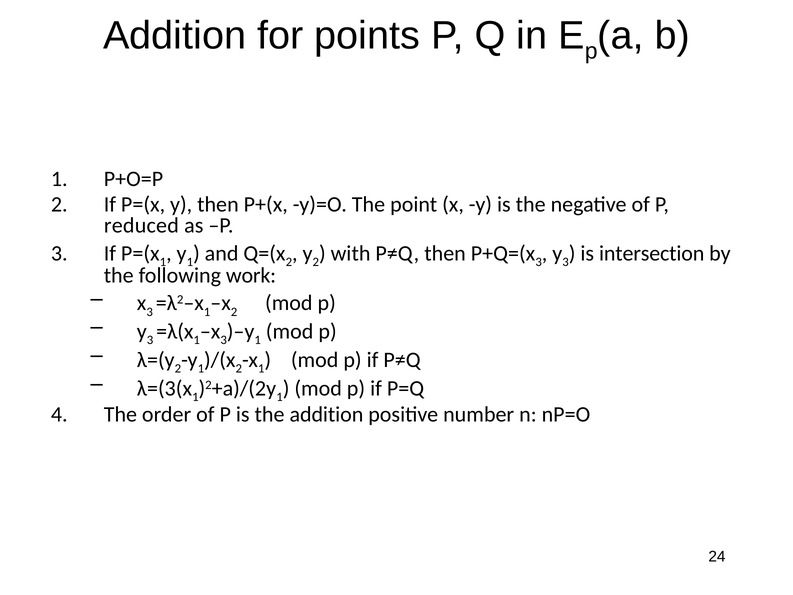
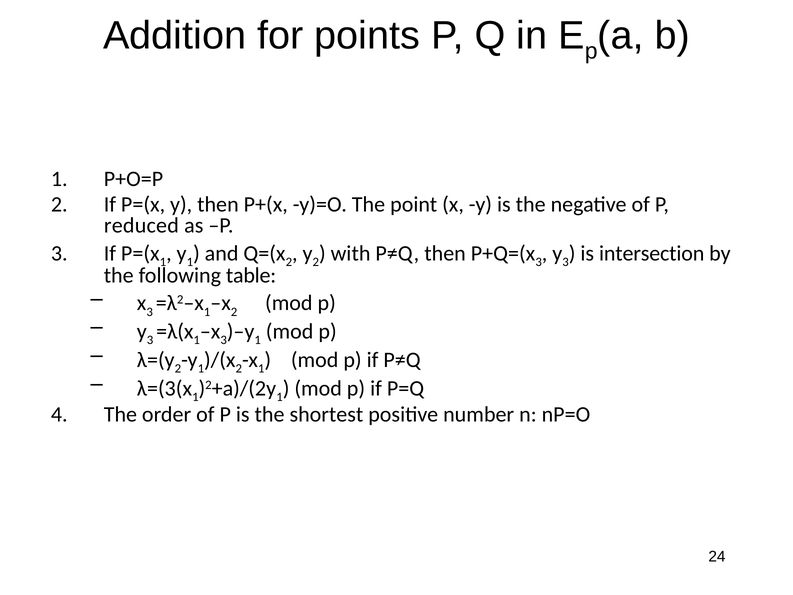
work: work -> table (251, 275)
the addition: addition -> shortest (326, 415)
